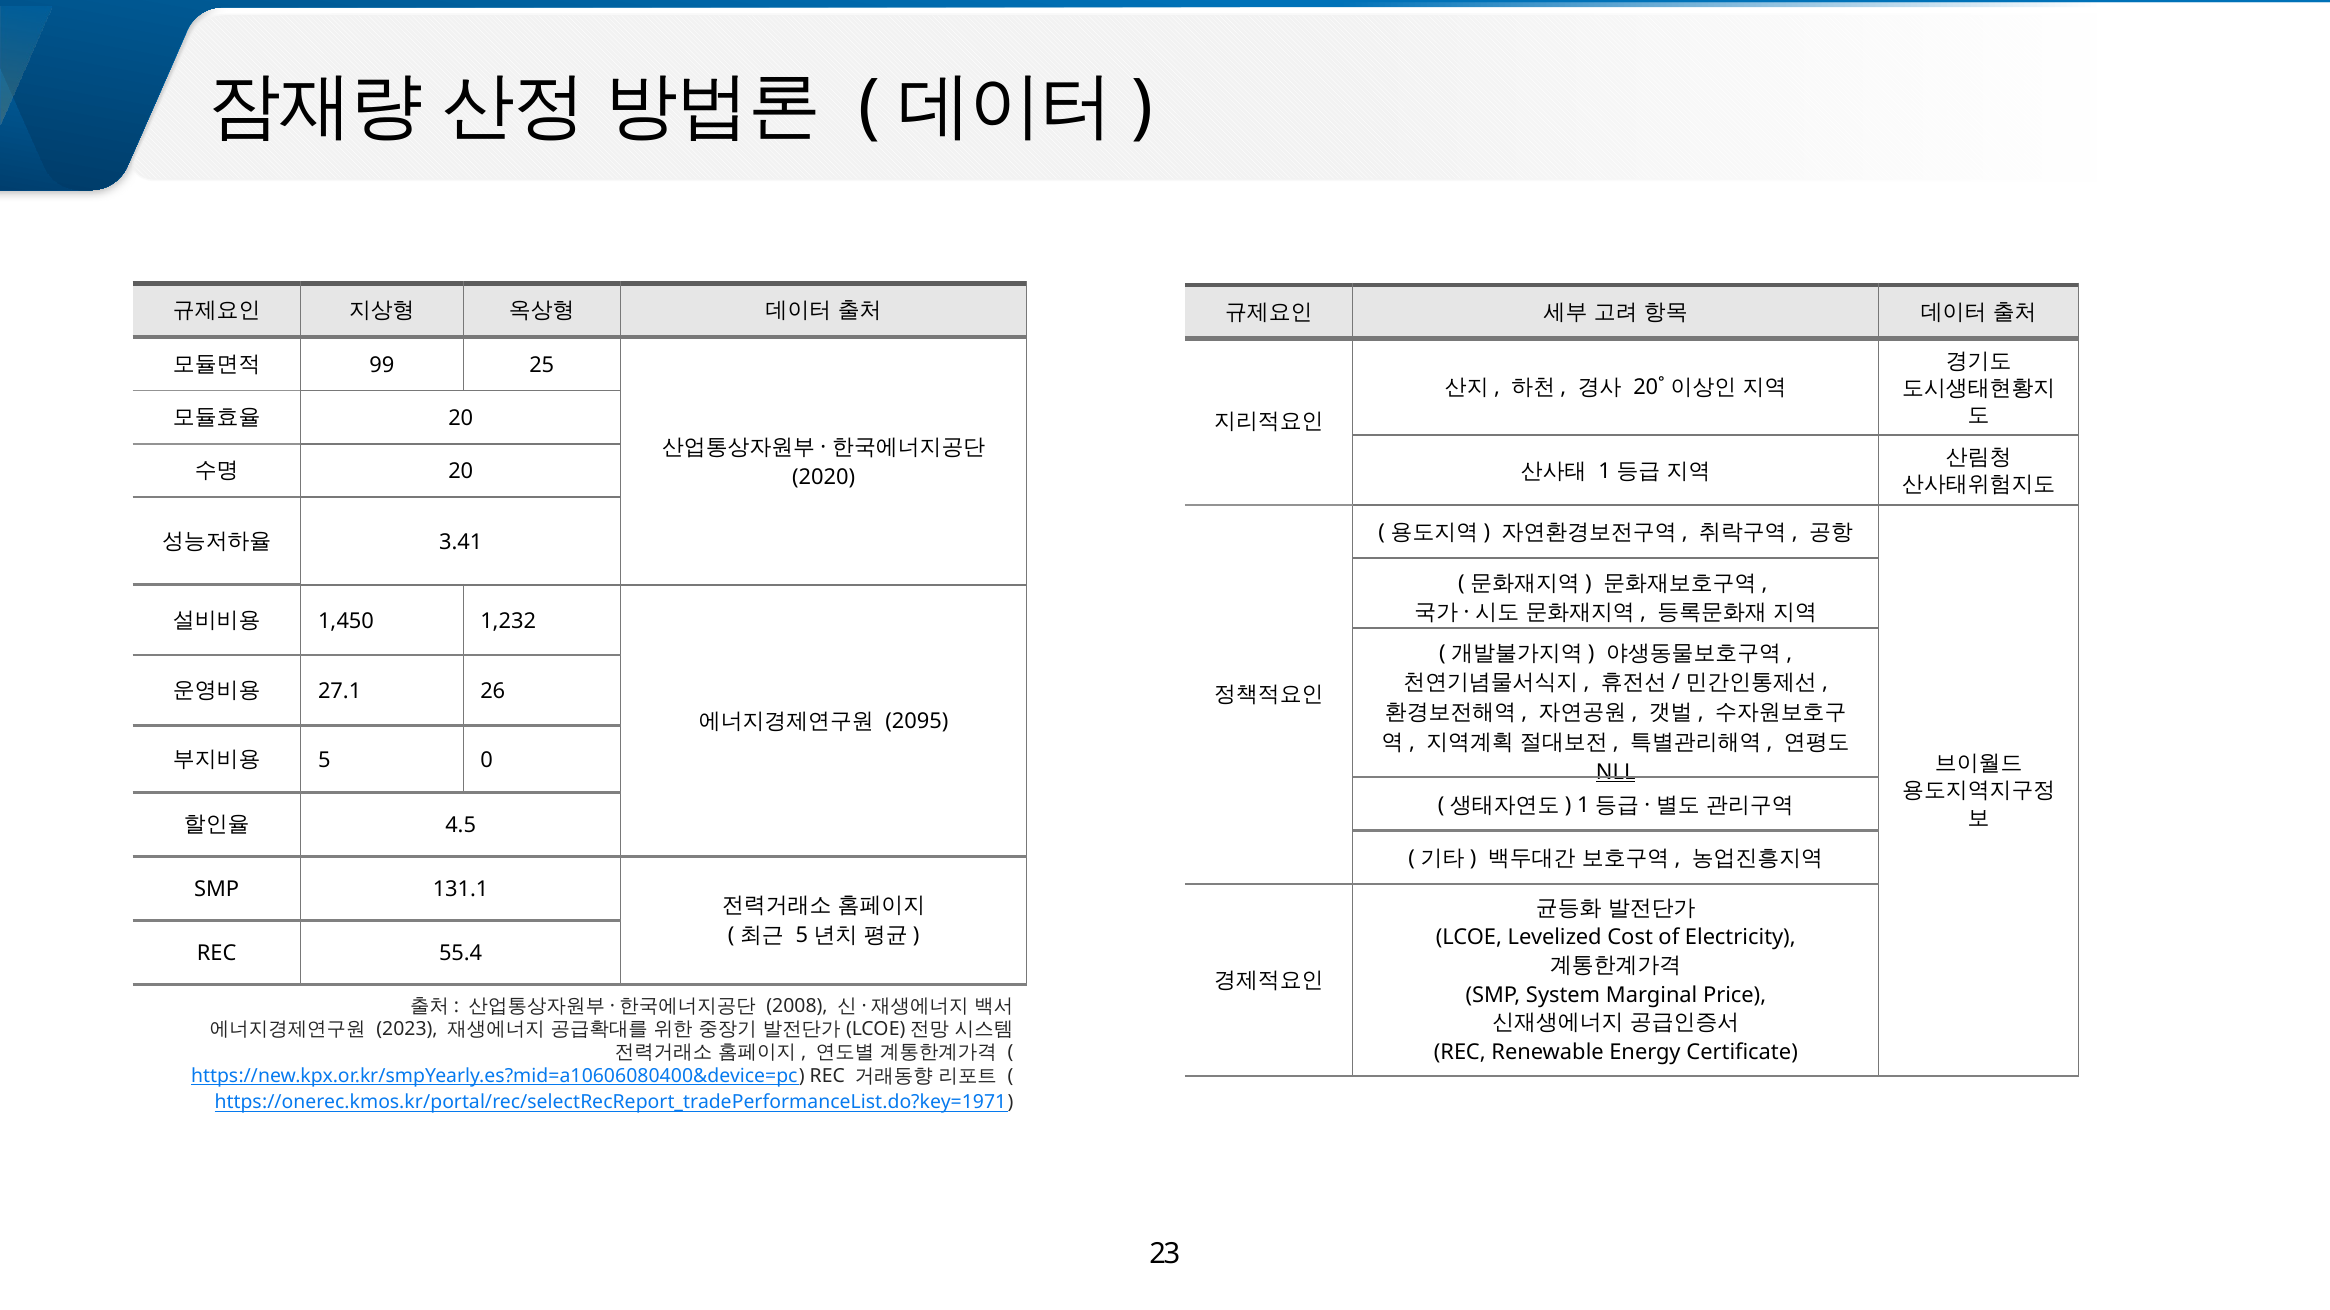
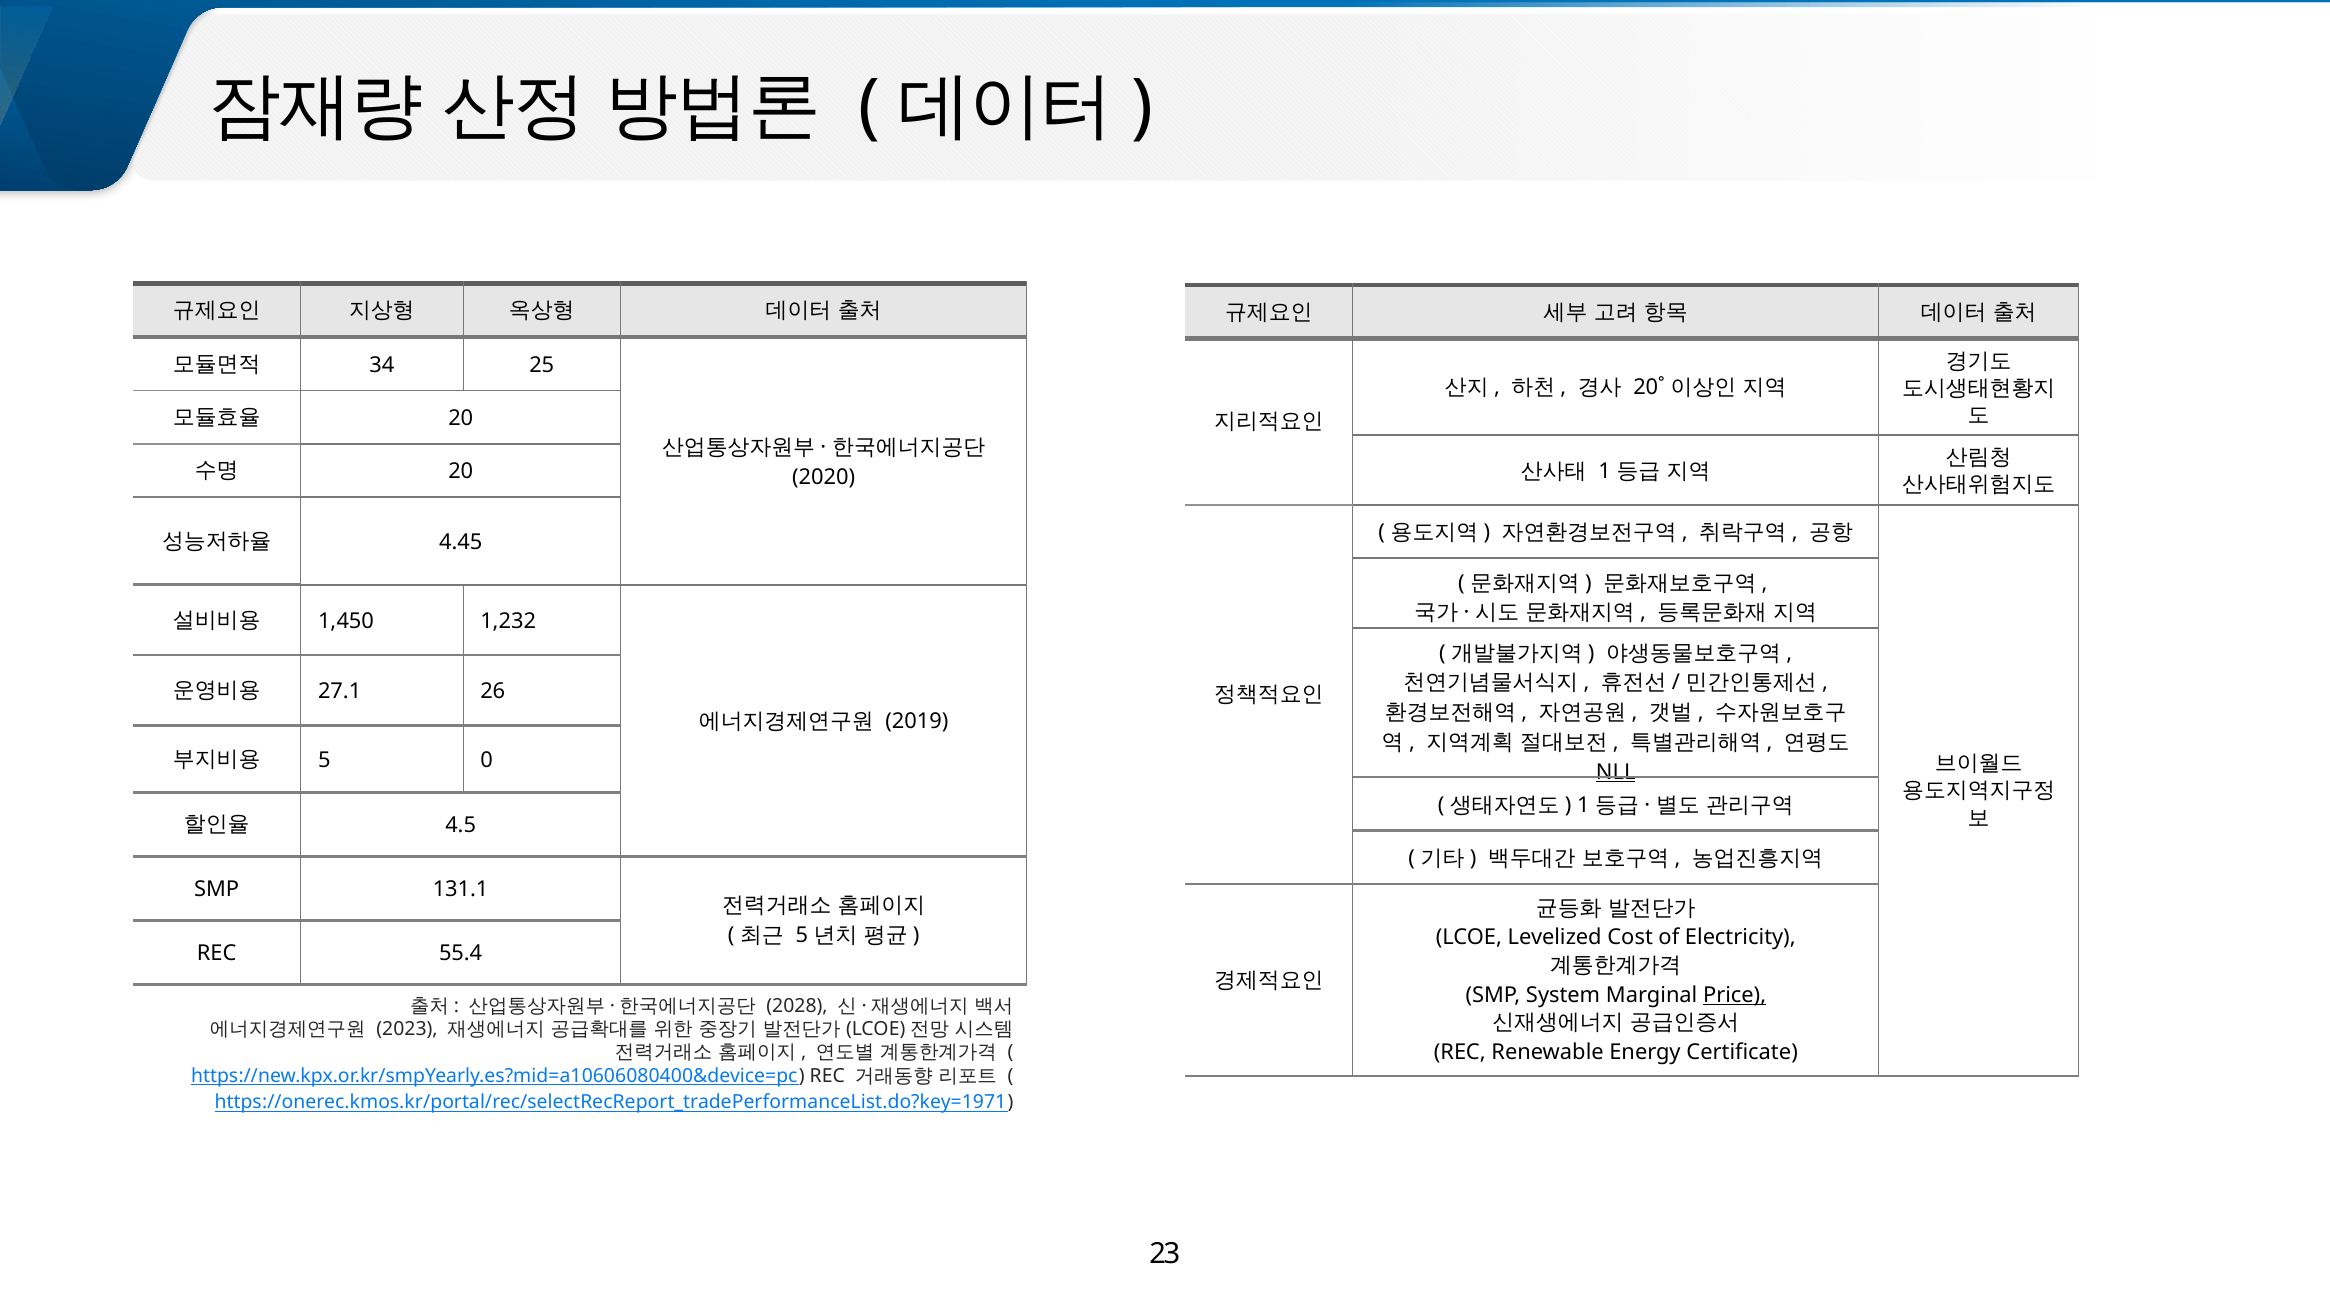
99: 99 -> 34 (382, 365)
3.41: 3.41 -> 4.45 (461, 542)
2095: 2095 -> 2019 (917, 722)
Price underline: none -> present (1735, 995)
2008: 2008 -> 2028 (797, 1006)
